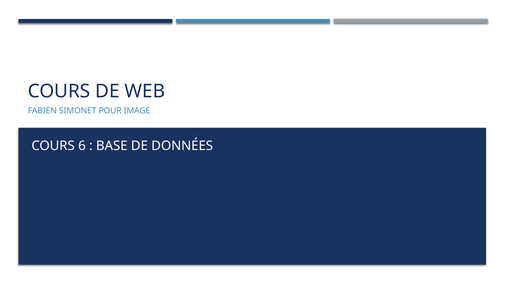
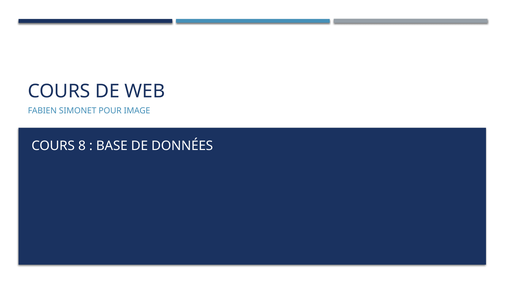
6: 6 -> 8 (82, 146)
